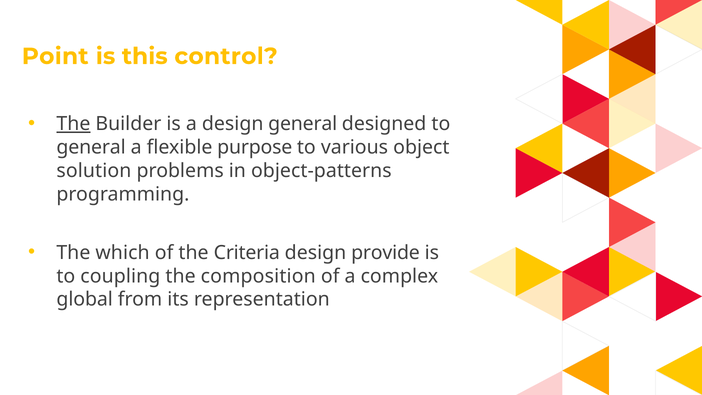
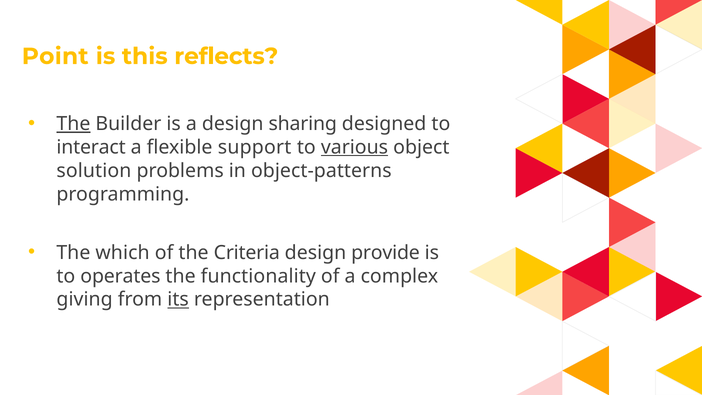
control: control -> reflects (226, 56)
design general: general -> sharing (303, 124)
general: general -> interact (91, 147)
purpose: purpose -> support (255, 147)
various underline: none -> present (354, 147)
coupling: coupling -> operates (120, 276)
composition: composition -> functionality (258, 276)
global: global -> giving (85, 299)
its underline: none -> present (178, 299)
